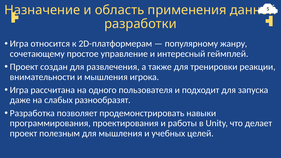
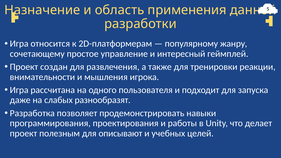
для мышления: мышления -> описывают (120, 133)
